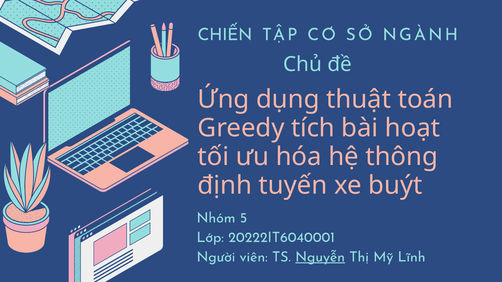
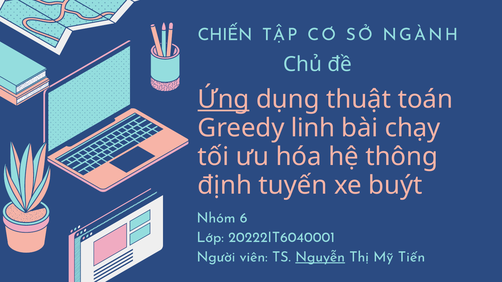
Ứng underline: none -> present (224, 100)
tích: tích -> linh (313, 128)
hoạt: hoạt -> chạy (413, 128)
5: 5 -> 6 (244, 218)
Lĩnh: Lĩnh -> Tiến (412, 257)
